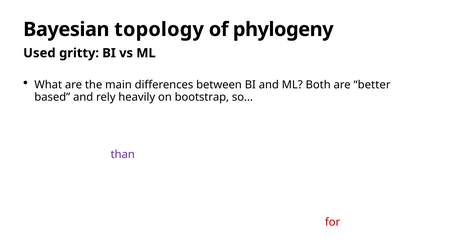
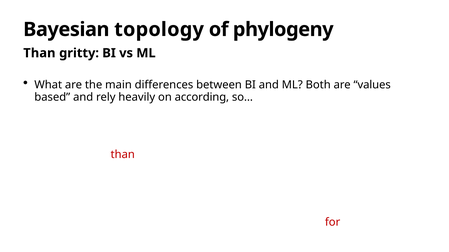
Used: Used -> Than (39, 53)
better: better -> values (372, 85)
bootstrap: bootstrap -> according (202, 97)
than colour: purple -> red (123, 155)
